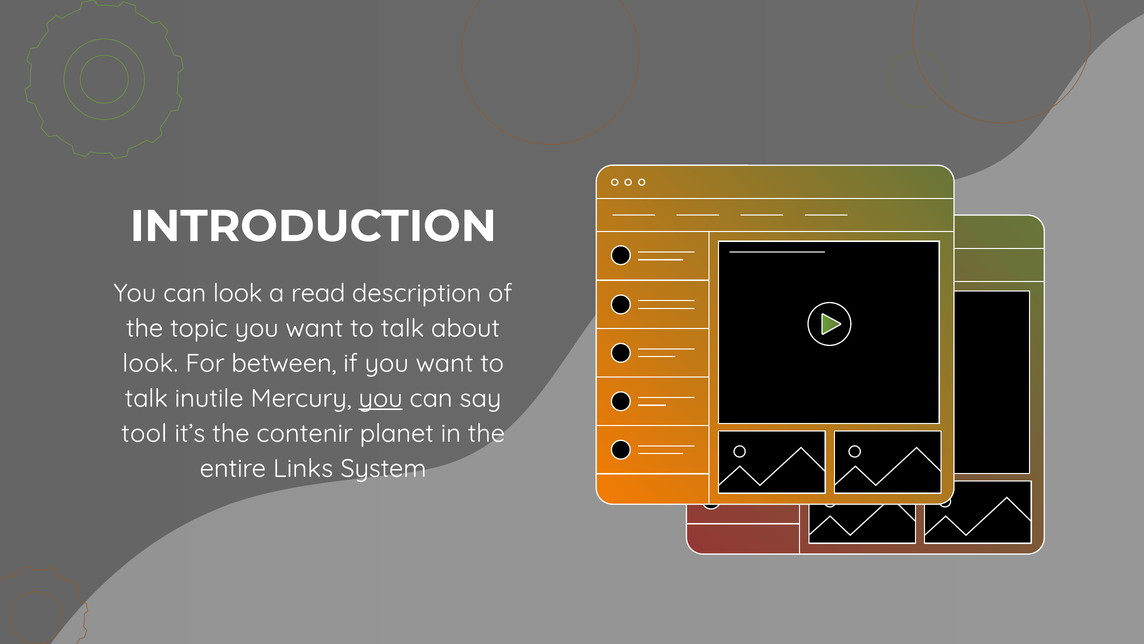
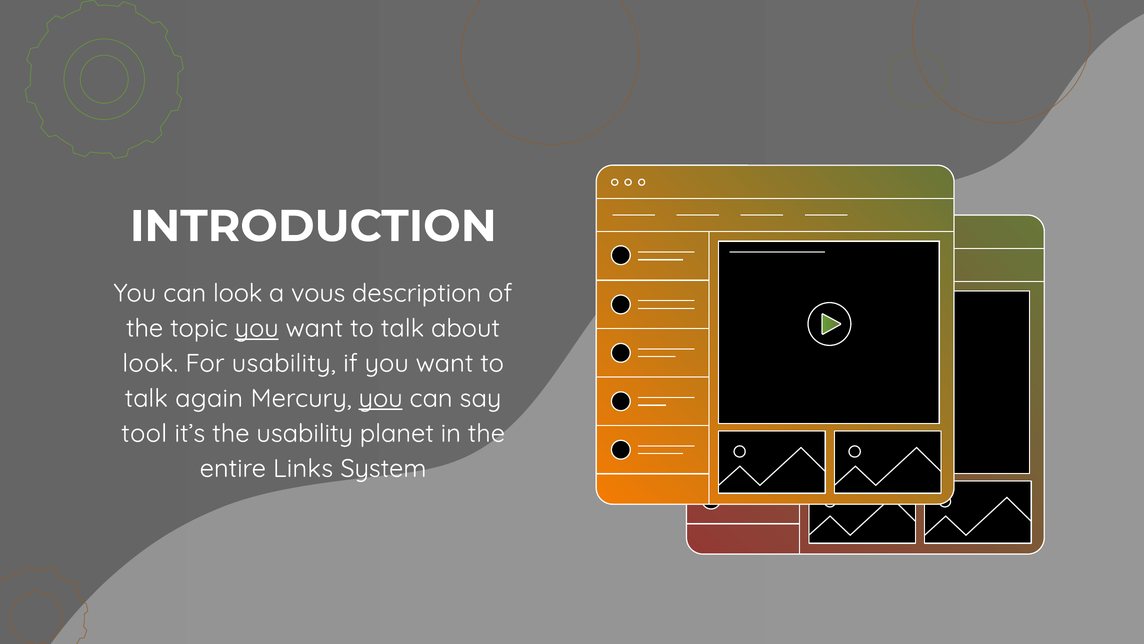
read: read -> vous (318, 293)
you underline: none -> present (257, 328)
For between: between -> usability (284, 363)
inutile: inutile -> again (209, 398)
the contenir: contenir -> usability (305, 433)
